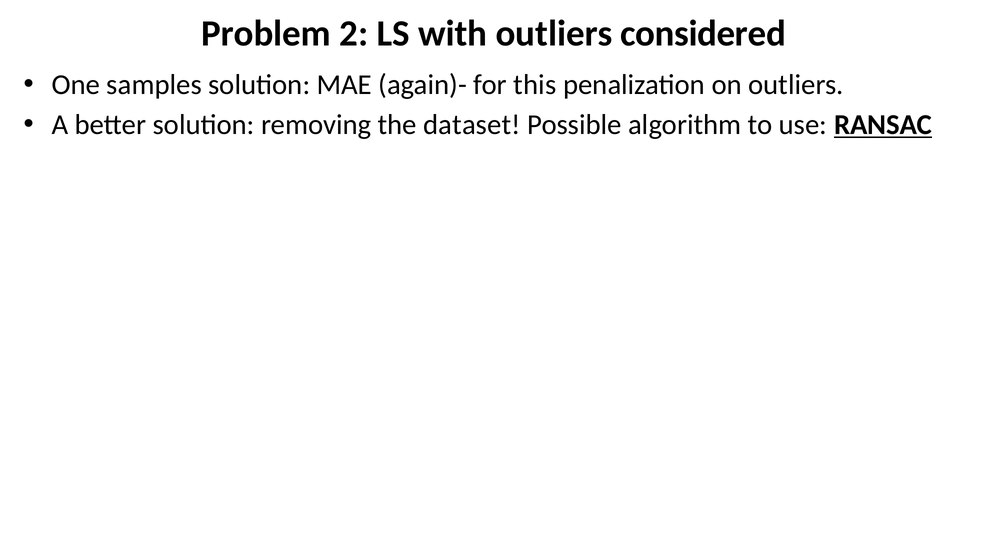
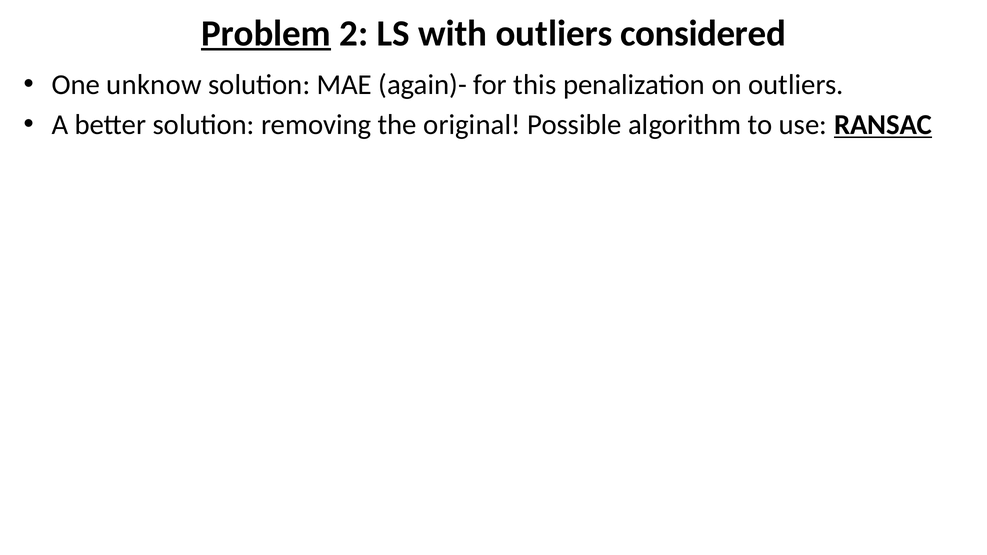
Problem underline: none -> present (266, 33)
samples: samples -> unknow (154, 85)
dataset: dataset -> original (472, 125)
